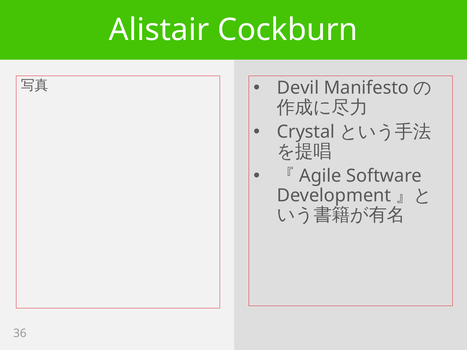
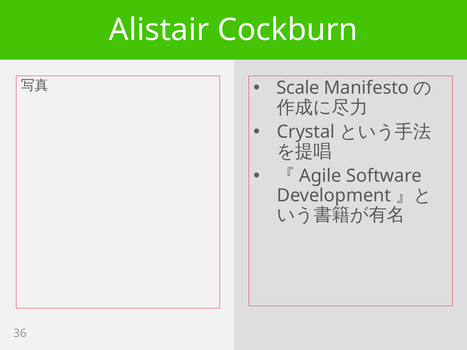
Devil: Devil -> Scale (298, 88)
